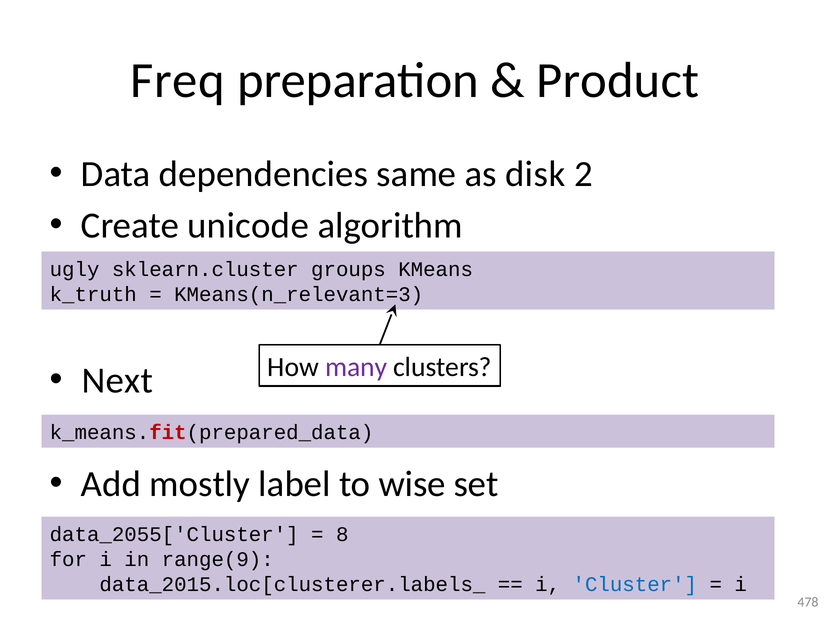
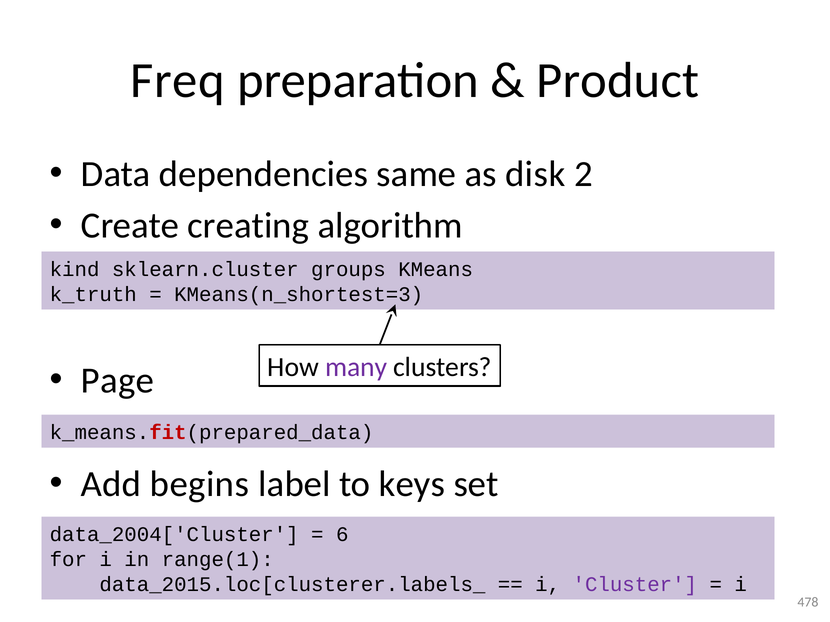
unicode: unicode -> creating (248, 226)
ugly: ugly -> kind (75, 270)
KMeans(n_relevant=3: KMeans(n_relevant=3 -> KMeans(n_shortest=3 (299, 295)
Next: Next -> Page (117, 381)
mostly: mostly -> begins (200, 484)
wise: wise -> keys (412, 484)
data_2055['Cluster: data_2055['Cluster -> data_2004['Cluster (174, 535)
8: 8 -> 6 (342, 535)
range(9: range(9 -> range(1 (218, 560)
Cluster colour: blue -> purple (635, 585)
